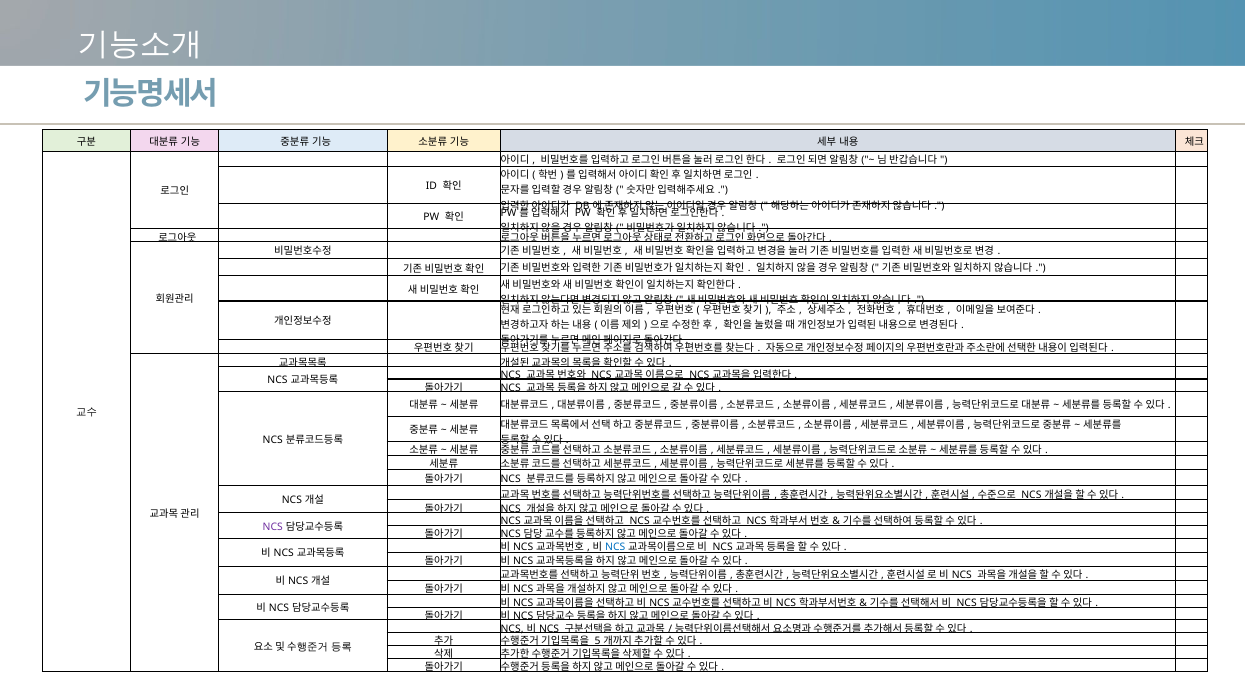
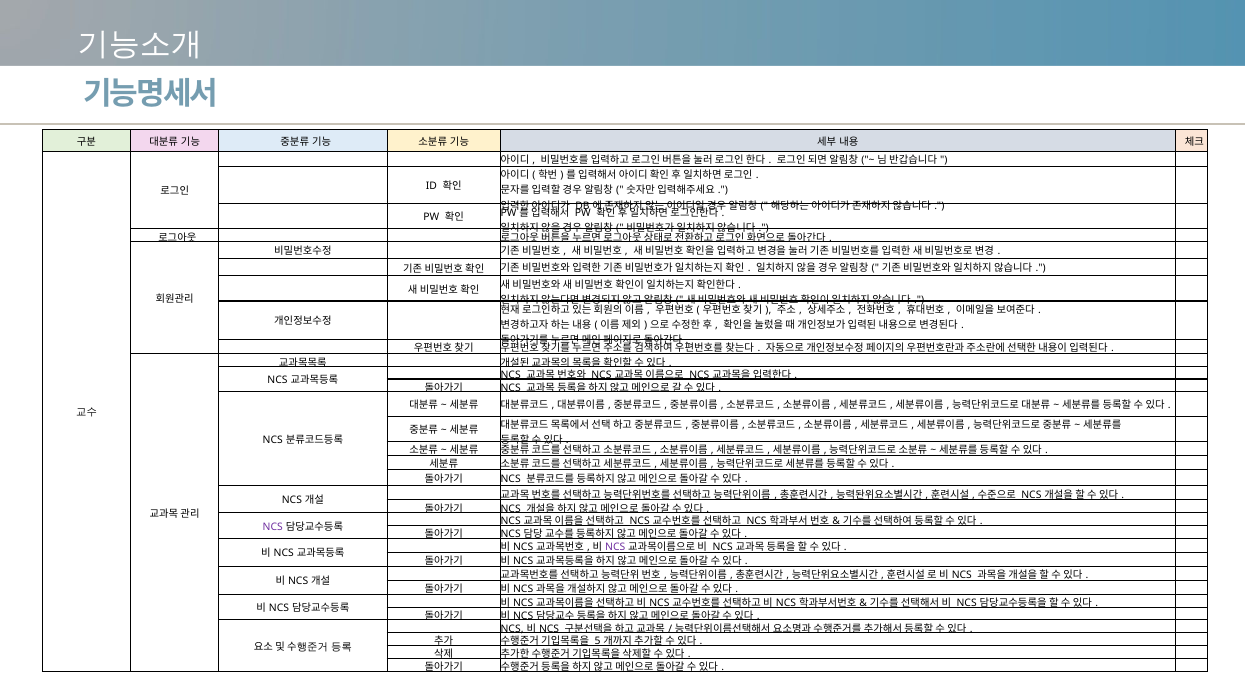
NCS colour: blue -> purple (615, 547)
